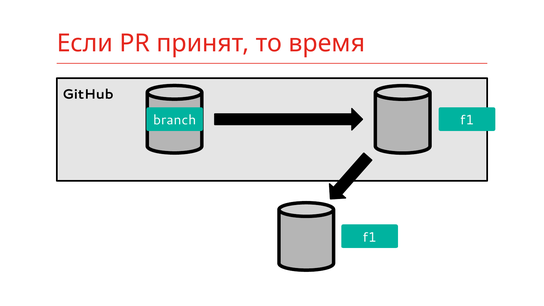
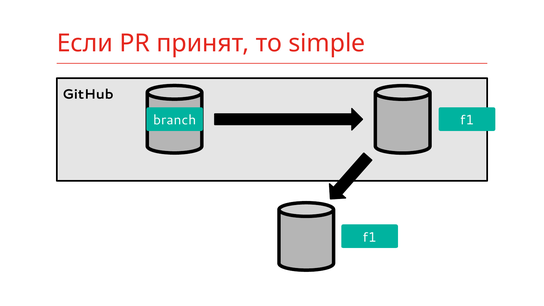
время: время -> simple (327, 43)
